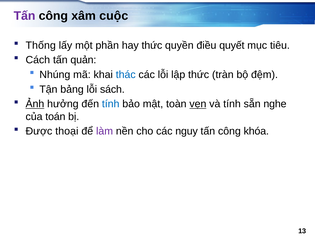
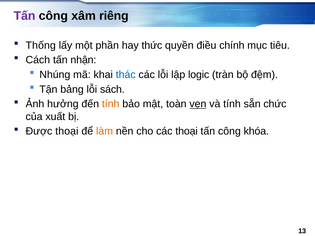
cuộc: cuộc -> riêng (114, 16)
quyết: quyết -> chính (232, 45)
quản: quản -> nhận (83, 60)
lập thức: thức -> logic (199, 75)
Ảnh underline: present -> none (35, 104)
tính colour: blue -> orange (111, 104)
nghe: nghe -> chức (275, 104)
toán: toán -> xuất (55, 117)
làm colour: purple -> orange (105, 131)
các nguy: nguy -> thoại (187, 131)
